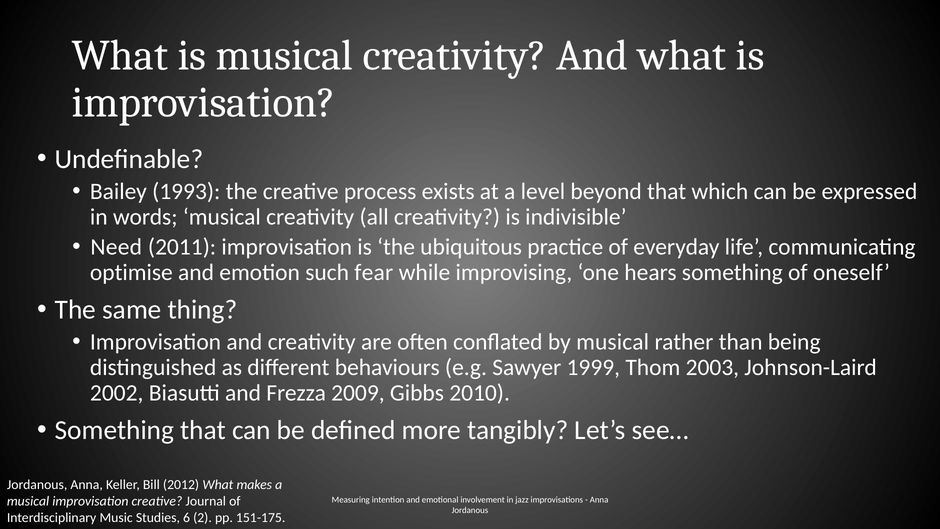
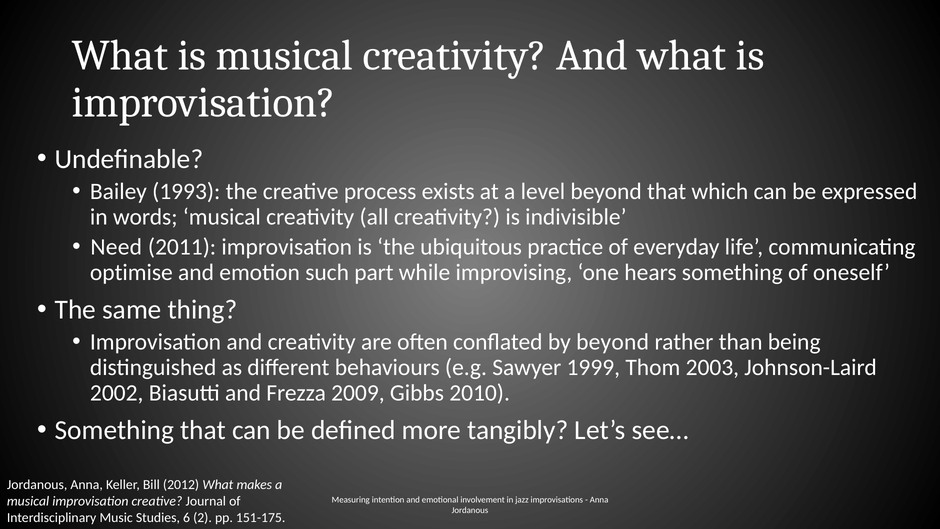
fear: fear -> part (374, 272)
by musical: musical -> beyond (613, 342)
